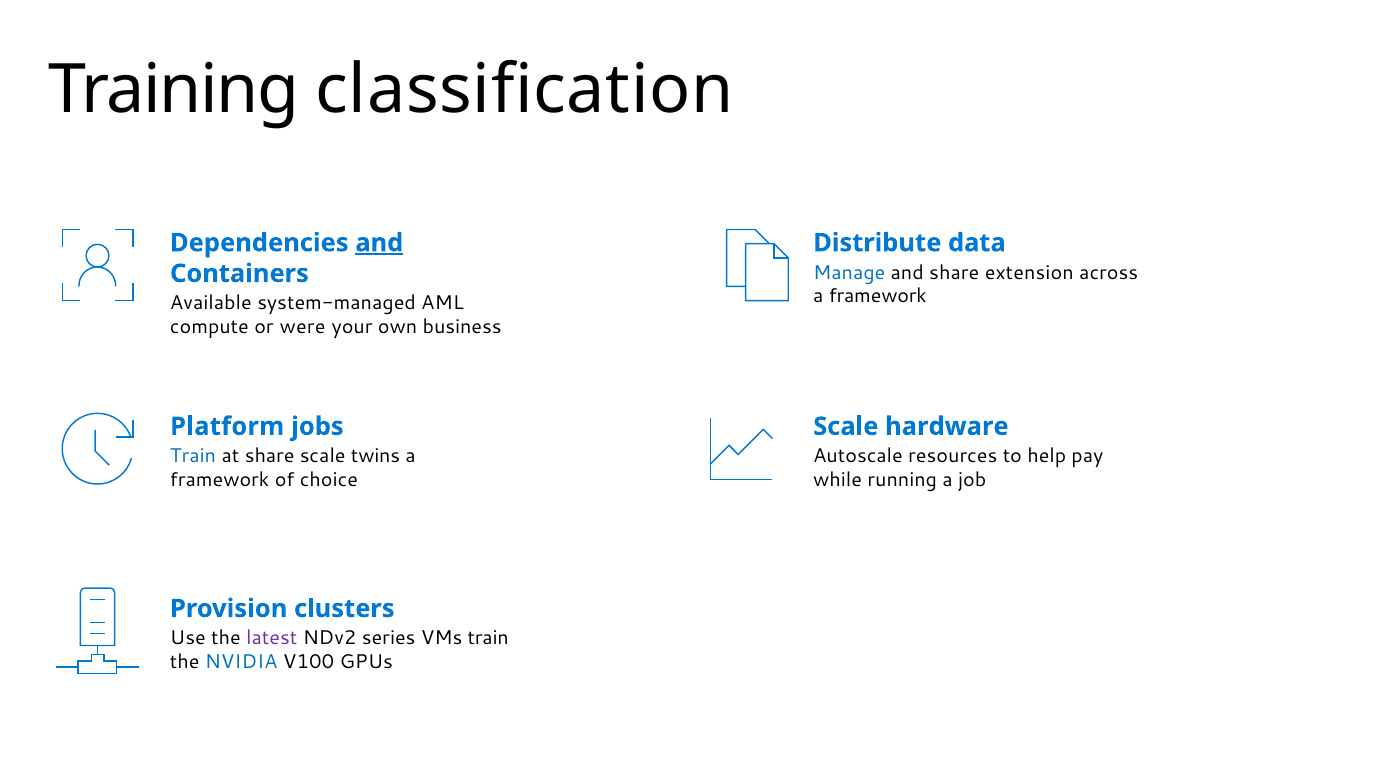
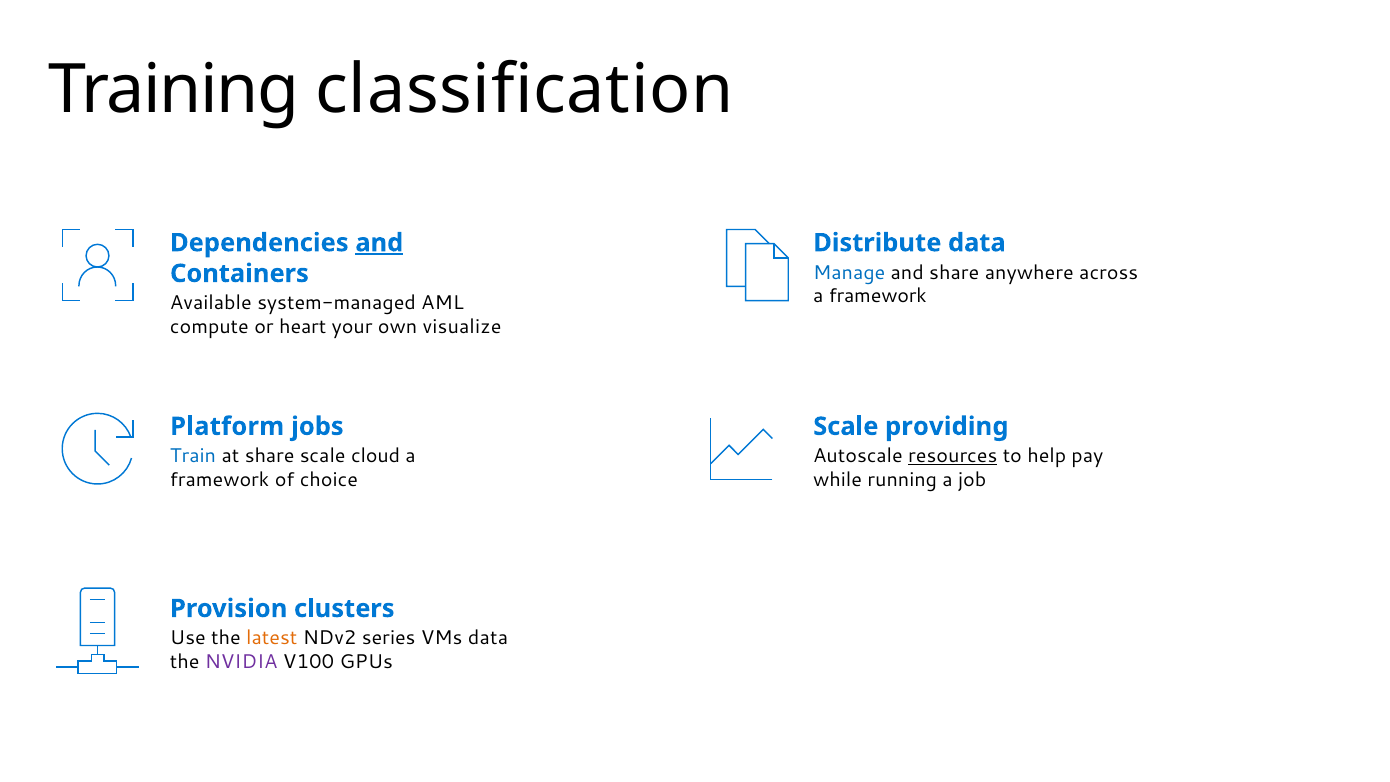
extension: extension -> anywhere (1029, 273)
were: were -> heart (303, 327)
business: business -> visualize (462, 327)
hardware: hardware -> providing (947, 426)
twins: twins -> cloud (376, 456)
resources underline: none -> present (953, 456)
latest colour: purple -> orange (272, 638)
VMs train: train -> data (488, 638)
NVIDIA colour: blue -> purple (241, 662)
